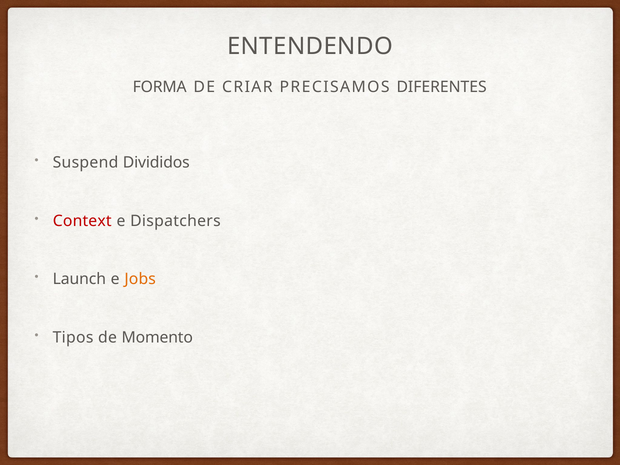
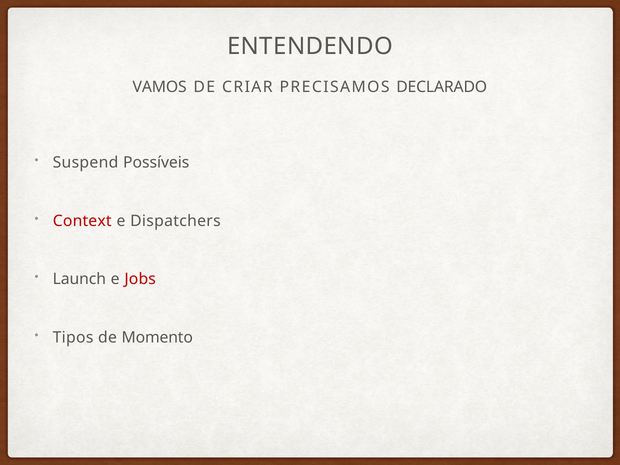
FORMA: FORMA -> VAMOS (160, 87)
DIFERENTES: DIFERENTES -> DECLARADO (442, 87)
Divididos: Divididos -> Possíveis (156, 163)
Jobs colour: orange -> red (140, 279)
